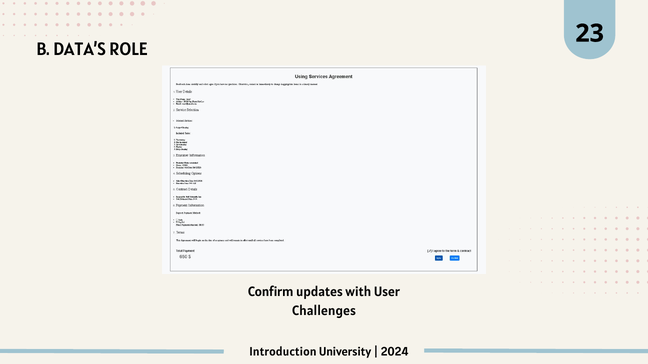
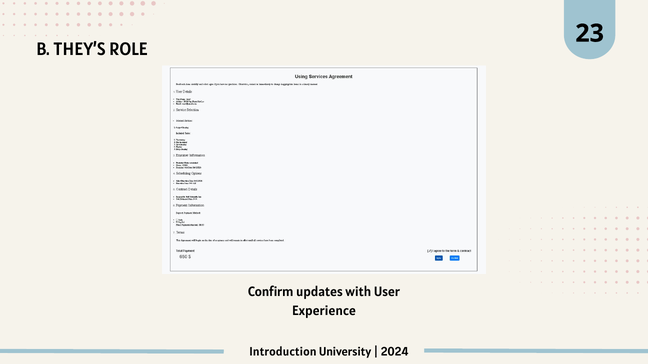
DATA’S: DATA’S -> THEY’S (79, 49)
Challenges: Challenges -> Experience (324, 311)
